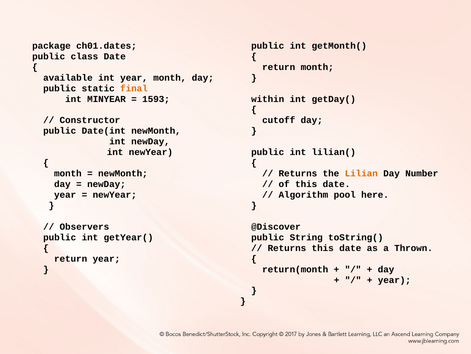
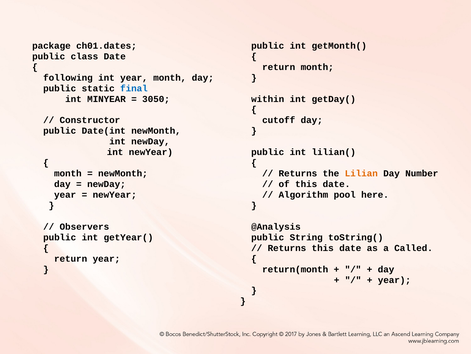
available: available -> following (68, 78)
final colour: orange -> blue (134, 88)
1593: 1593 -> 3050 (156, 99)
@Discover: @Discover -> @Analysis (276, 226)
Thrown: Thrown -> Called (414, 248)
